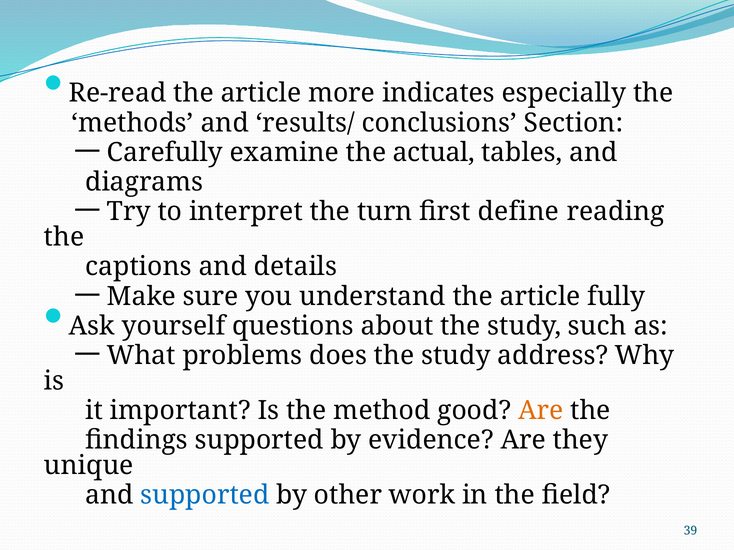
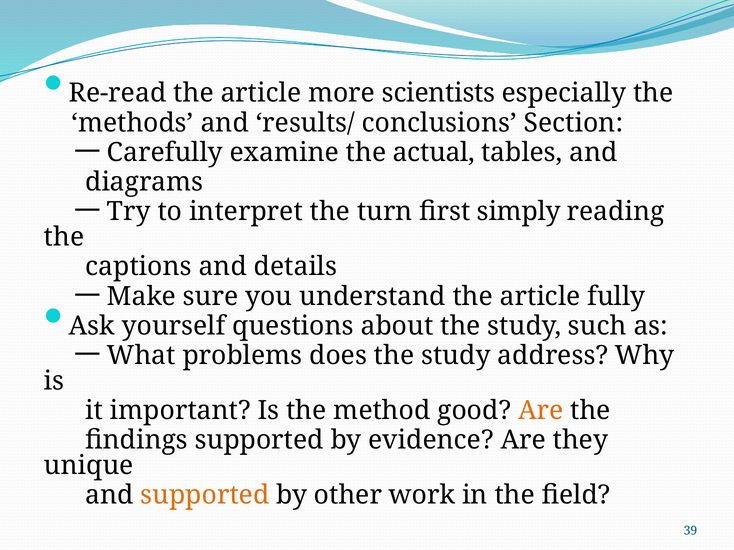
indicates: indicates -> scientists (439, 93)
define: define -> simply (519, 212)
supported colour: blue -> orange (205, 496)
